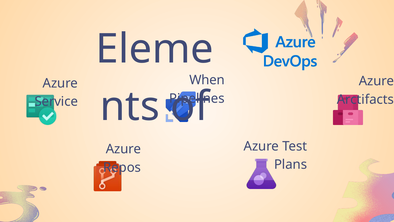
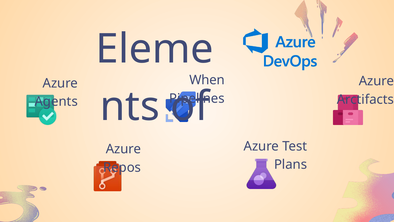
Service: Service -> Agents (56, 101)
